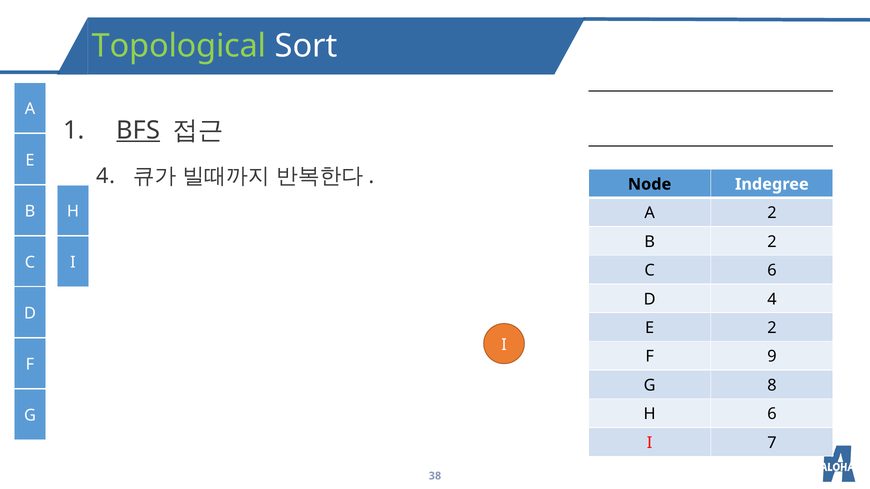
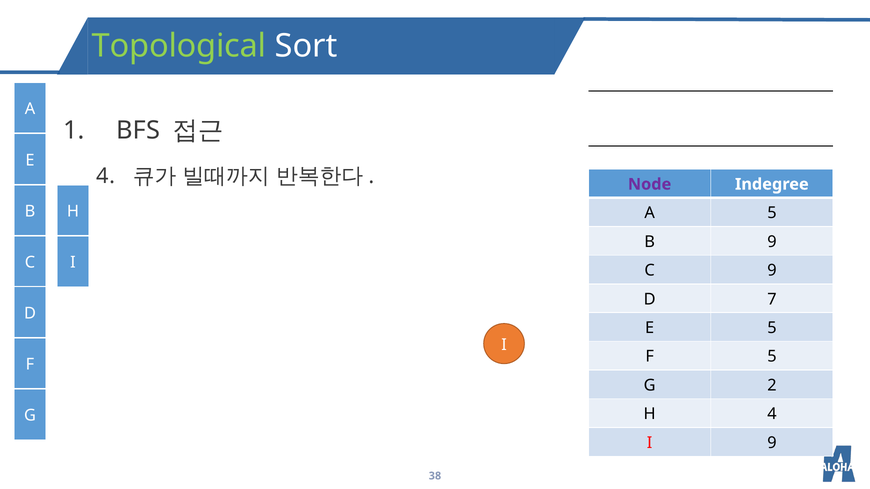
BFS underline: present -> none (138, 130)
Node colour: black -> purple (650, 184)
A 2: 2 -> 5 (772, 213)
B 2: 2 -> 9 (772, 242)
C 6: 6 -> 9 (772, 271)
D 4: 4 -> 7 (772, 299)
E 2: 2 -> 5 (772, 328)
F 9: 9 -> 5 (772, 357)
8: 8 -> 2 (772, 386)
H 6: 6 -> 4 (772, 414)
I 7: 7 -> 9 (772, 443)
